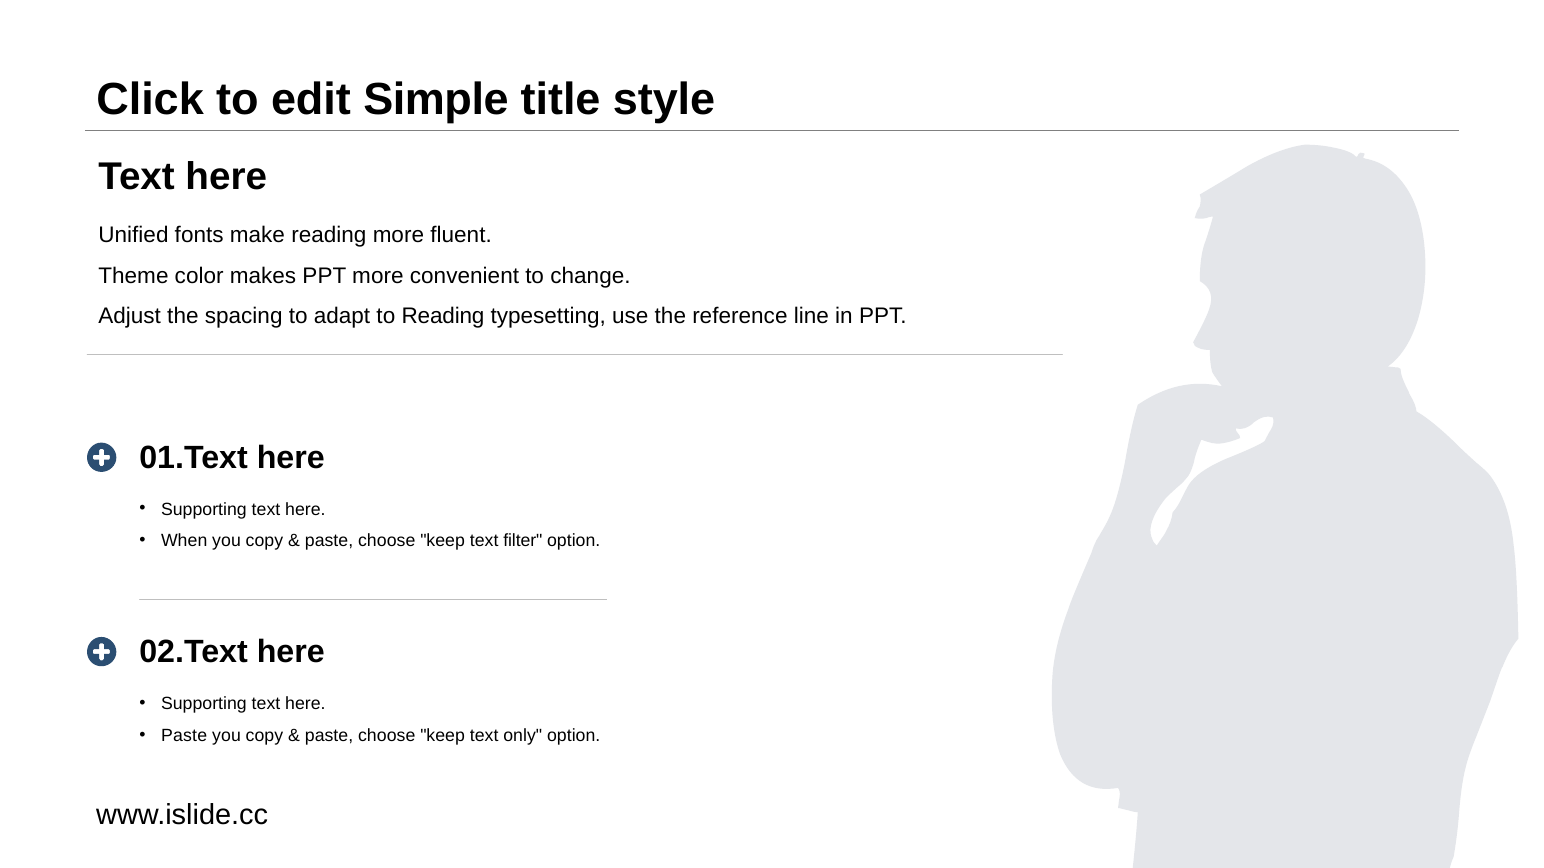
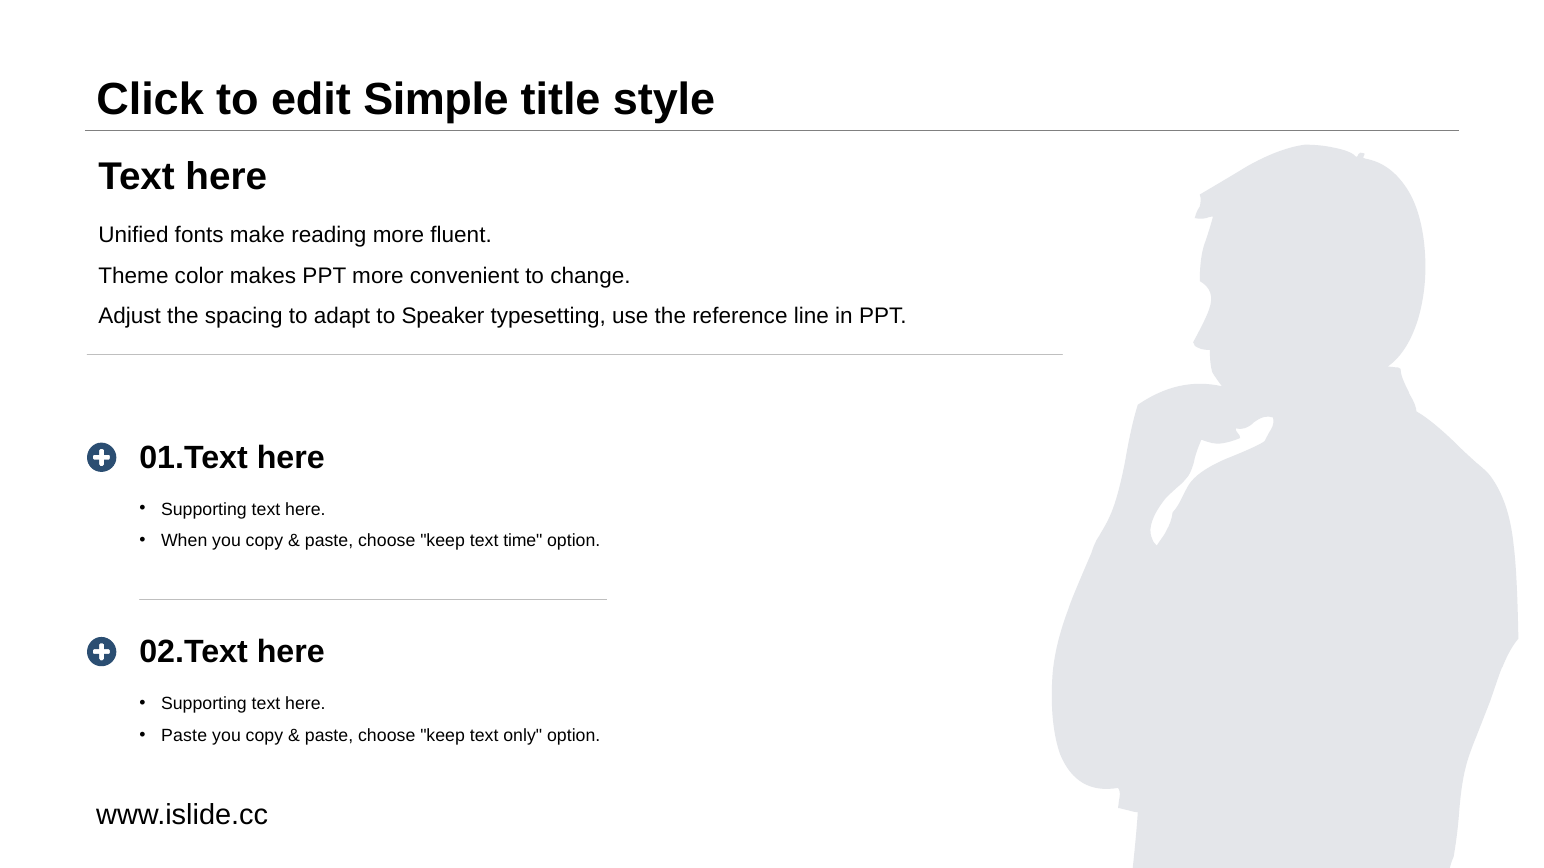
to Reading: Reading -> Speaker (443, 316)
filter: filter -> time (523, 541)
